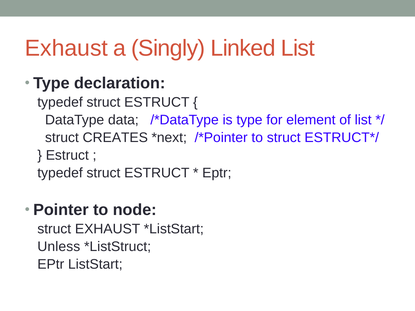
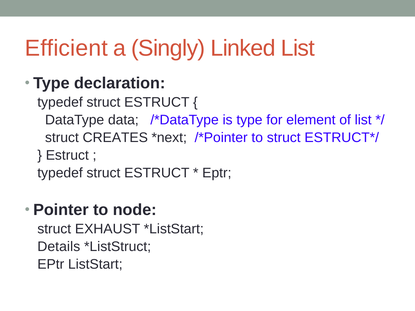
Exhaust: Exhaust -> Efficient (66, 48)
Unless: Unless -> Details (59, 247)
